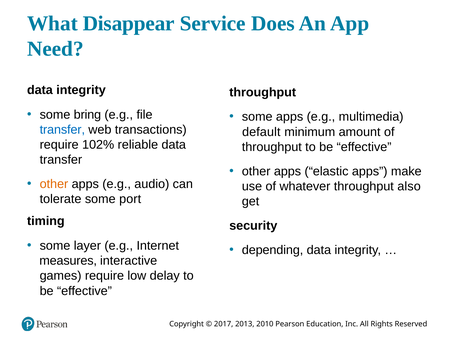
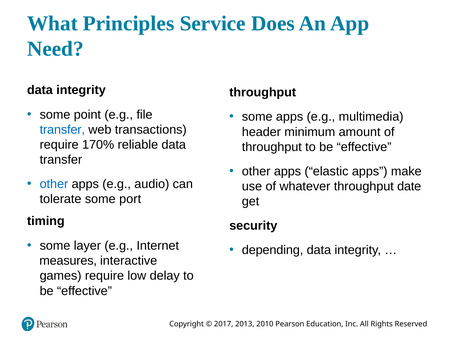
Disappear: Disappear -> Principles (129, 23)
bring: bring -> point (87, 115)
default: default -> header (261, 132)
102%: 102% -> 170% (98, 145)
other colour: orange -> blue (54, 184)
also: also -> date (409, 186)
